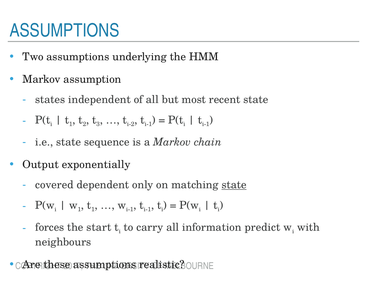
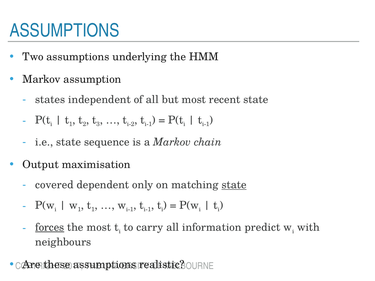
exponentially: exponentially -> maximisation (96, 165)
forces underline: none -> present (50, 227)
the start: start -> most (99, 227)
